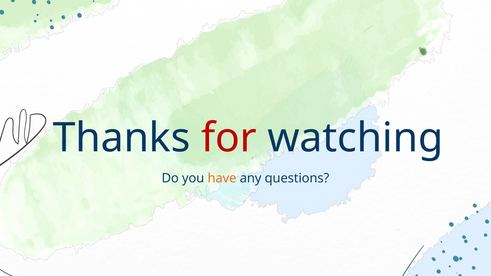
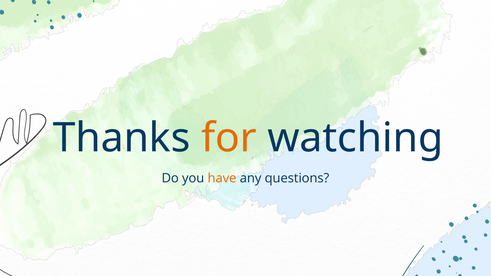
for colour: red -> orange (229, 138)
